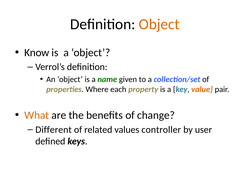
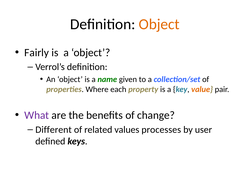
Know: Know -> Fairly (37, 52)
What colour: orange -> purple (37, 115)
controller: controller -> processes (161, 129)
